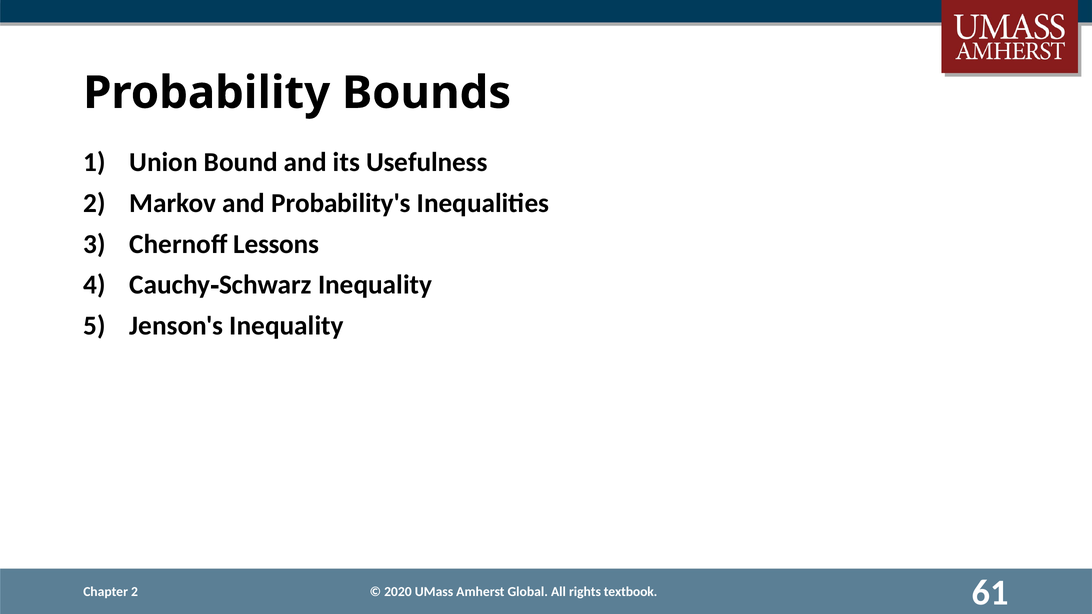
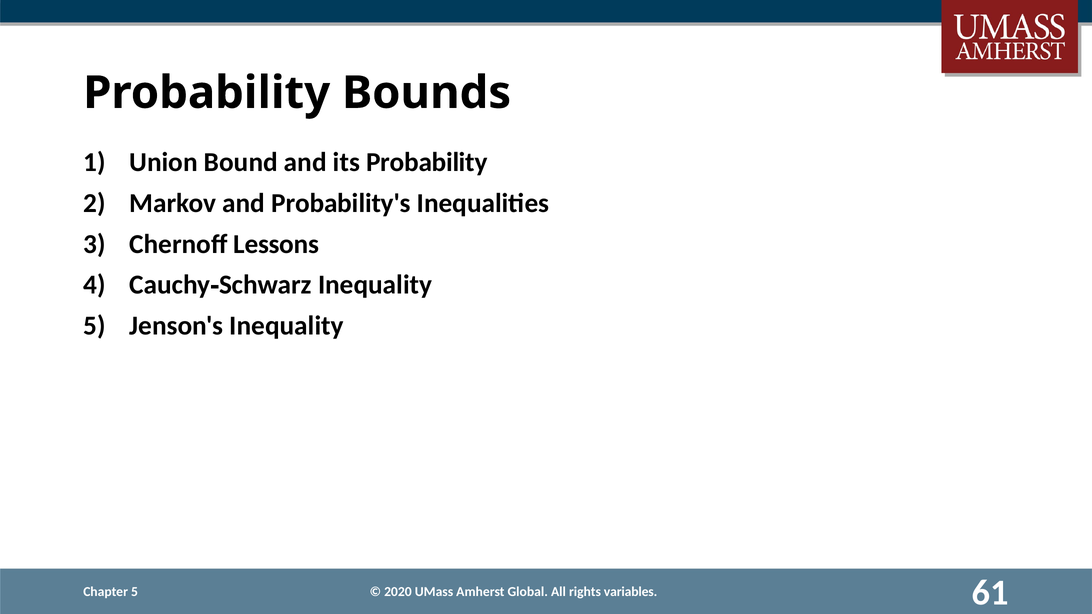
its Usefulness: Usefulness -> Probability (427, 163)
Chapter 2: 2 -> 5 (135, 592)
textbook: textbook -> variables (631, 592)
